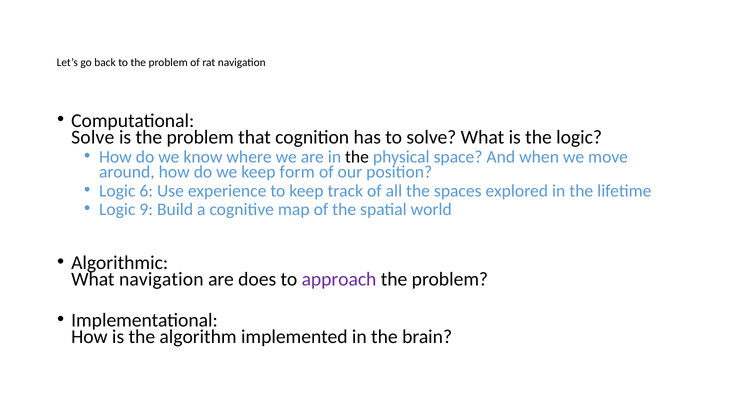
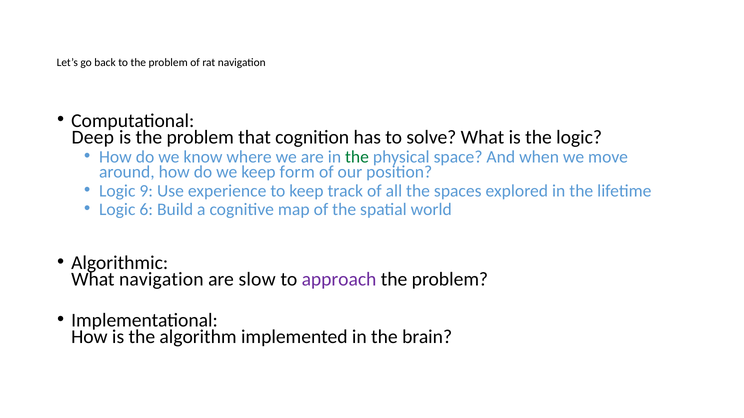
Solve: Solve -> Deep (93, 137)
the colour: black -> green (357, 157)
6: 6 -> 9 (146, 191)
9: 9 -> 6 (146, 210)
does: does -> slow (257, 280)
